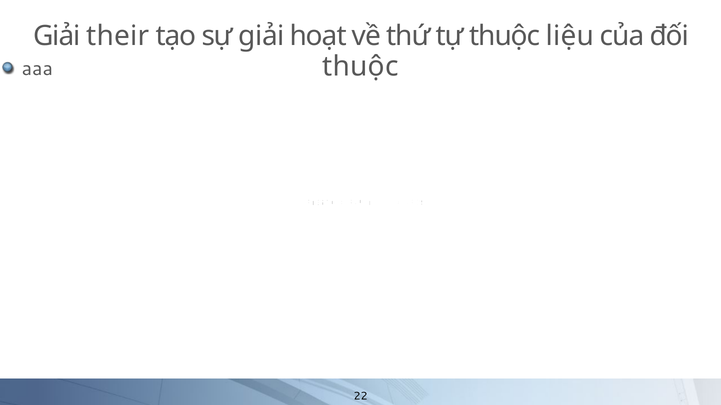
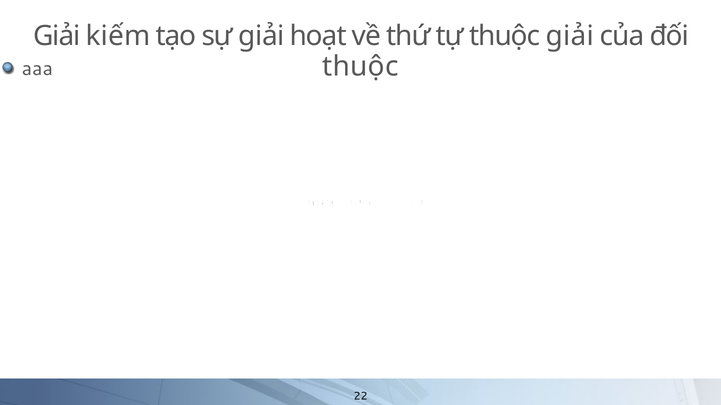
their: their -> kiếm (118, 36)
thuộc liệu: liệu -> giải (570, 36)
